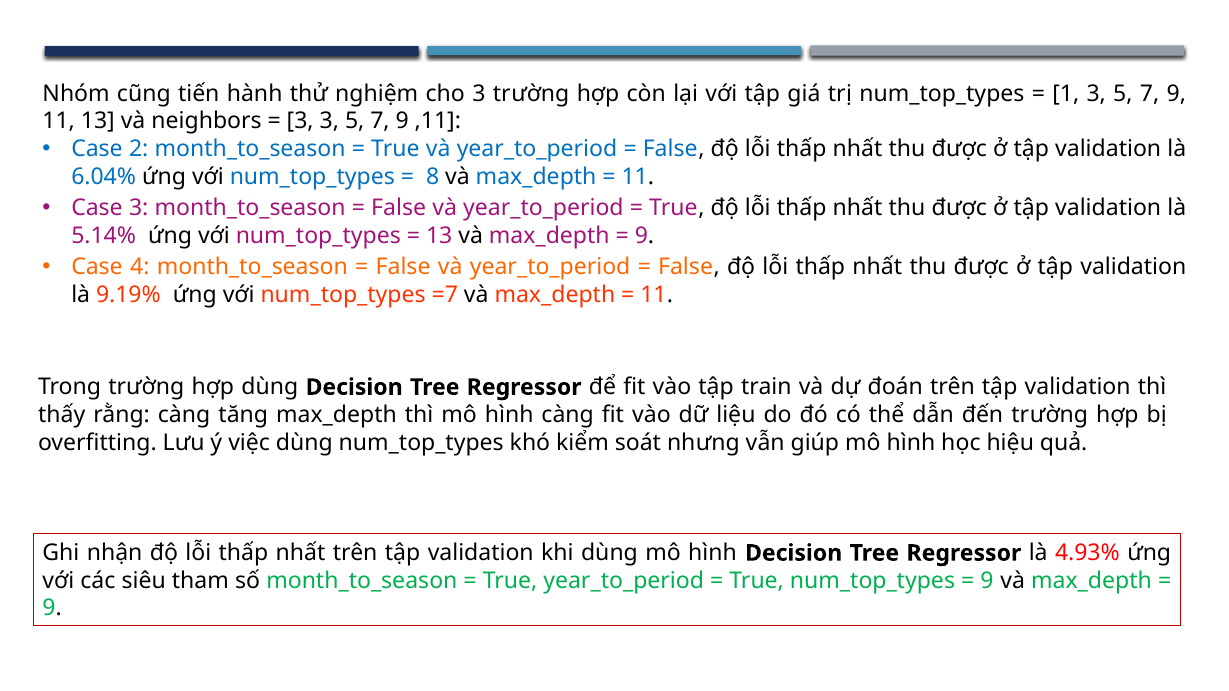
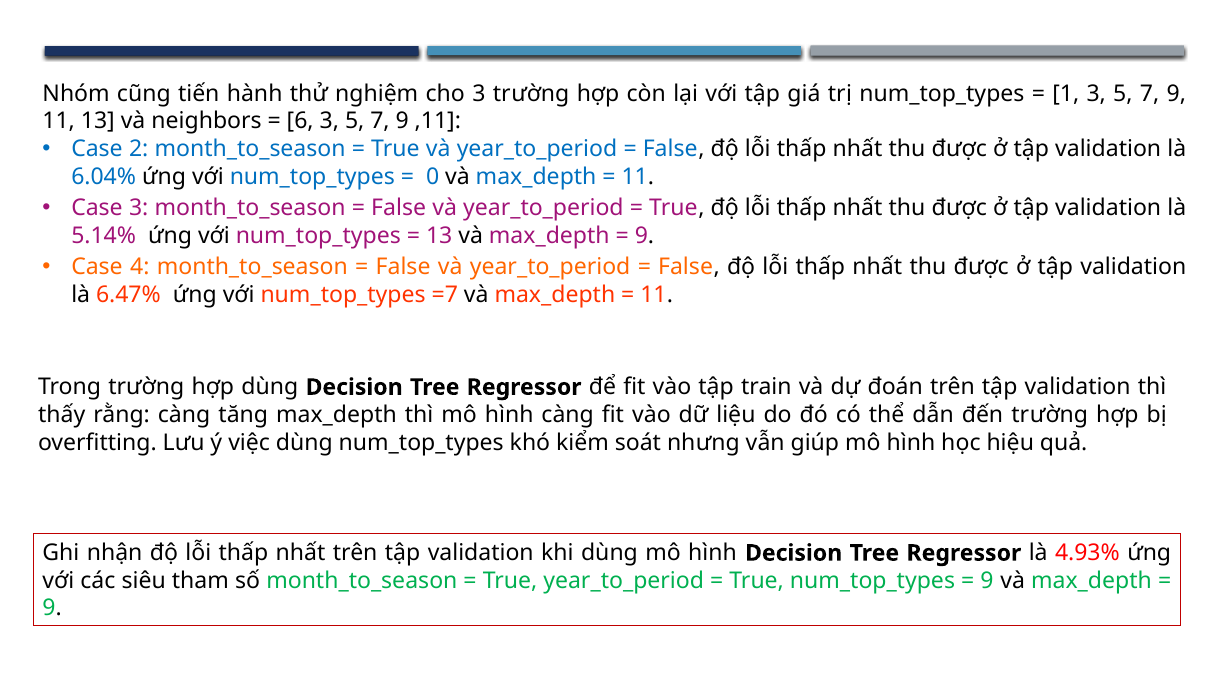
3: 3 -> 6 (300, 121)
8: 8 -> 0 (433, 177)
9.19%: 9.19% -> 6.47% (128, 295)
